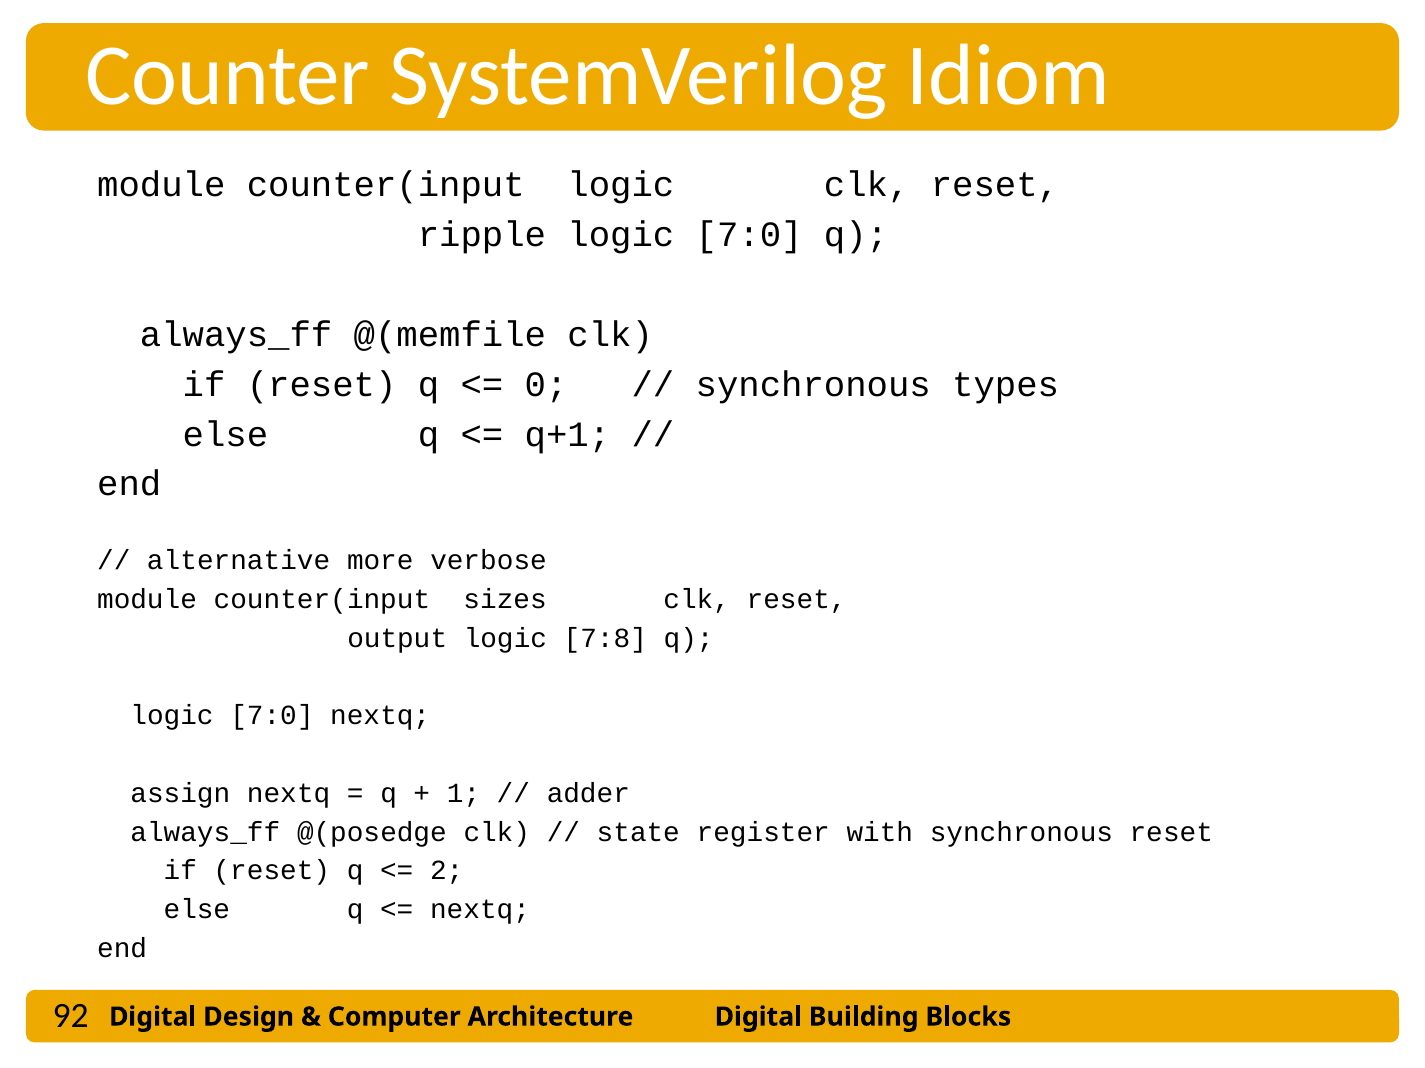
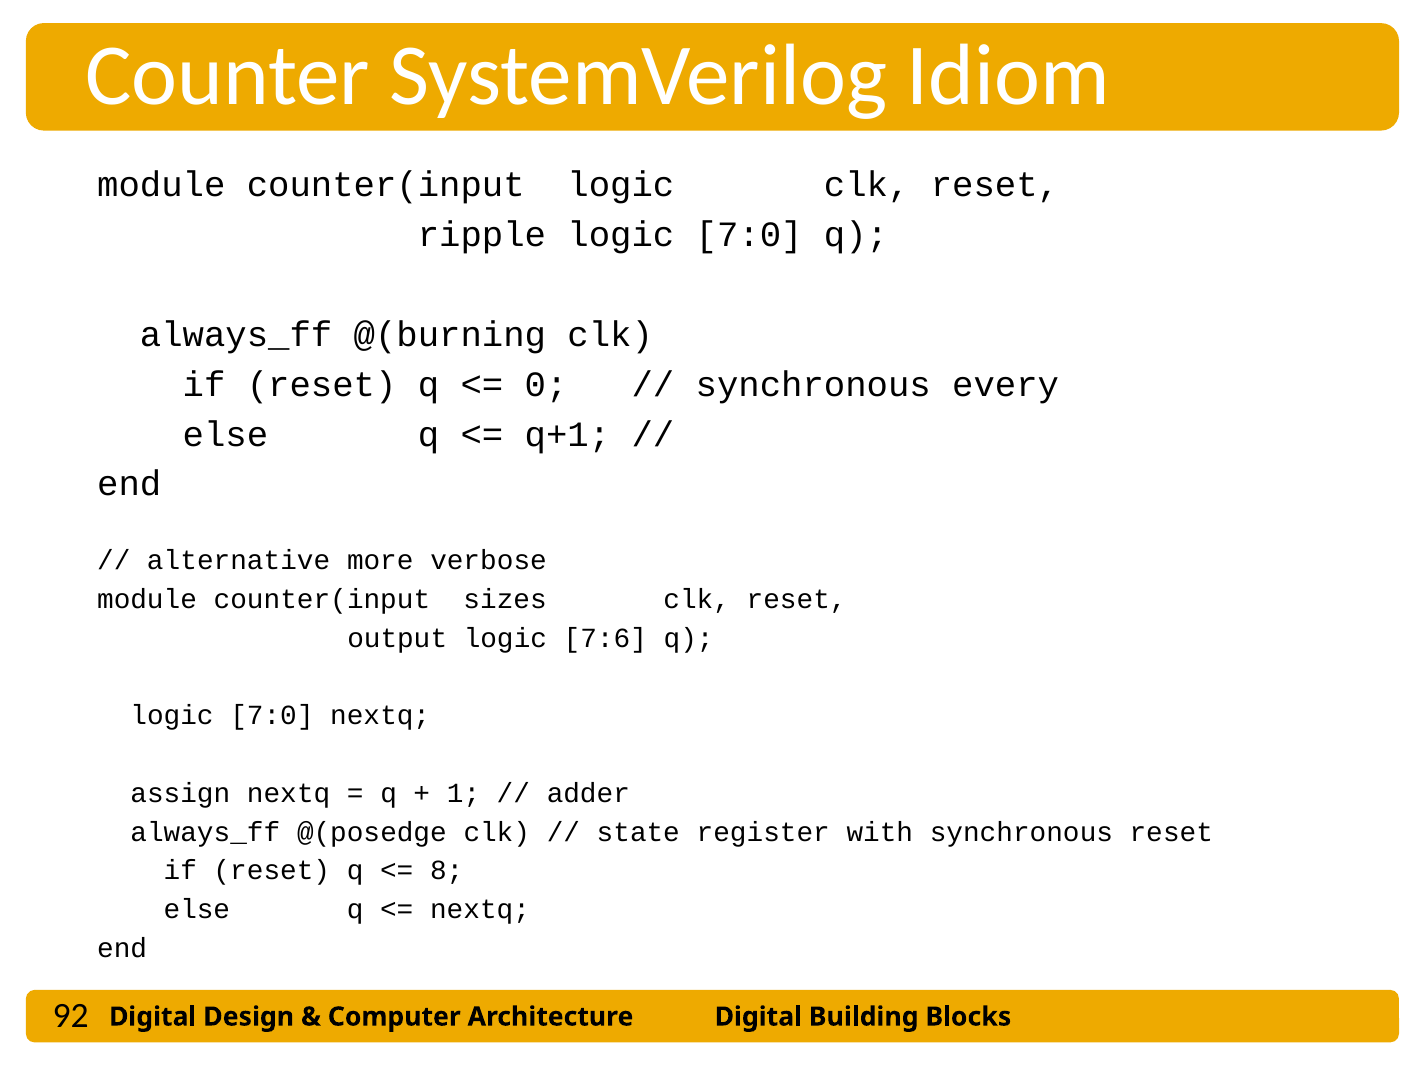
@(memfile: @(memfile -> @(burning (450, 335)
types: types -> every (1006, 385)
7:8: 7:8 -> 7:6 (605, 638)
2: 2 -> 8 (447, 871)
